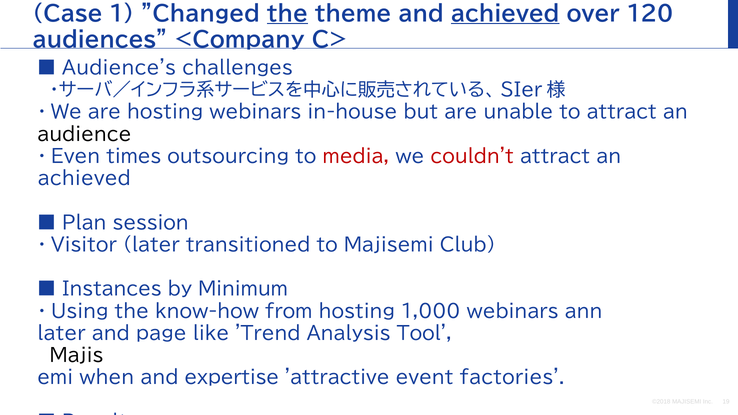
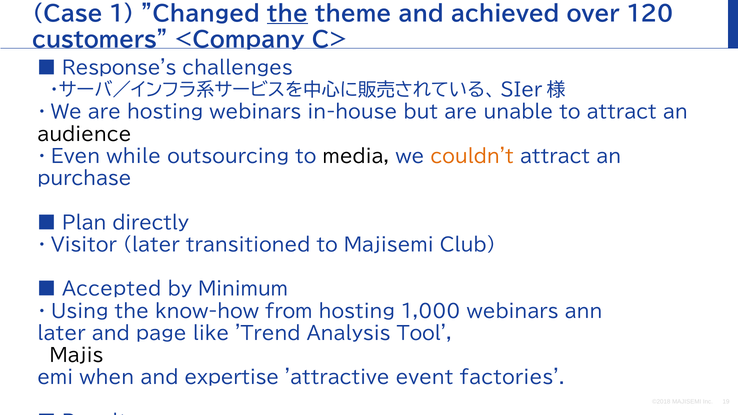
achieved underline: present -> none (505, 14)
audiences: audiences -> customers (100, 40)
Audience's: Audience's -> Response's (119, 68)
times: times -> while (134, 157)
media colour: red -> black (356, 157)
couldn't colour: red -> orange (472, 157)
achieved: achieved -> purchase (84, 179)
session: session -> directly (151, 223)
Instances: Instances -> Accepted (112, 289)
